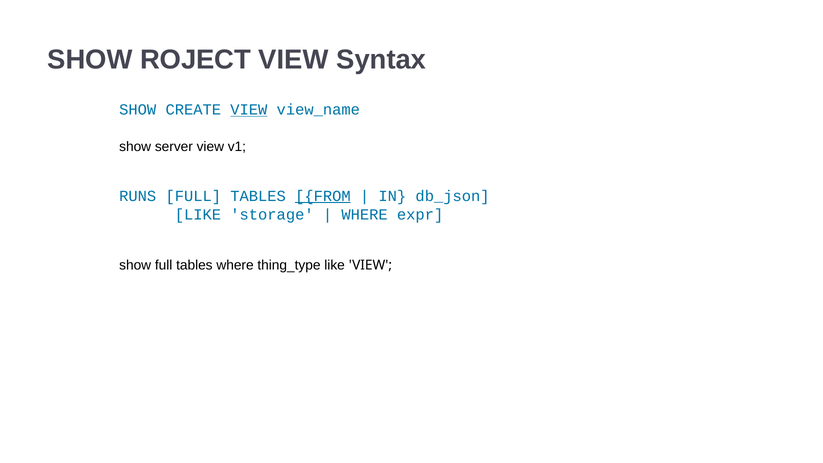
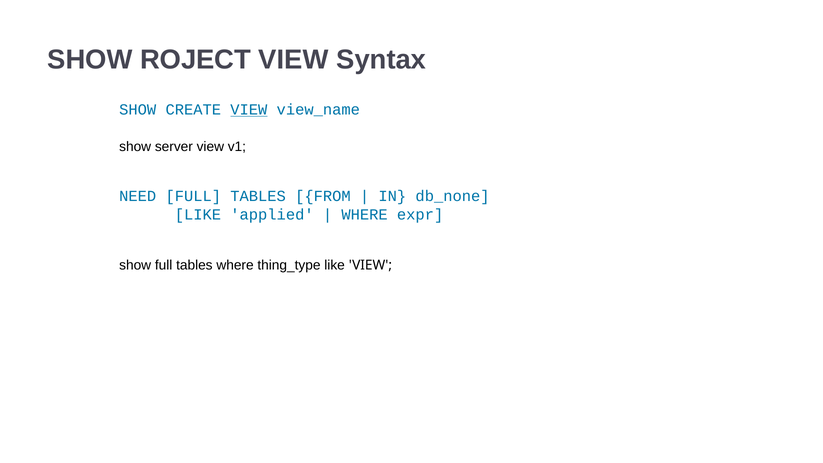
RUNS: RUNS -> NEED (138, 196)
FROM underline: present -> none (323, 196)
db_json: db_json -> db_none (453, 196)
storage: storage -> applied (272, 215)
